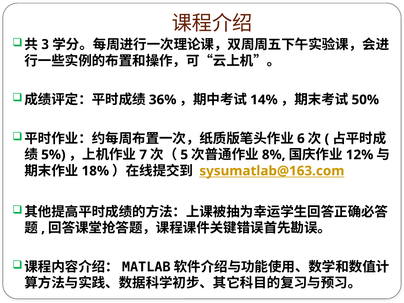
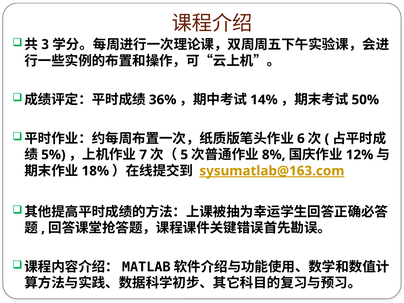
sysumatlab@163.com underline: none -> present (272, 171)
